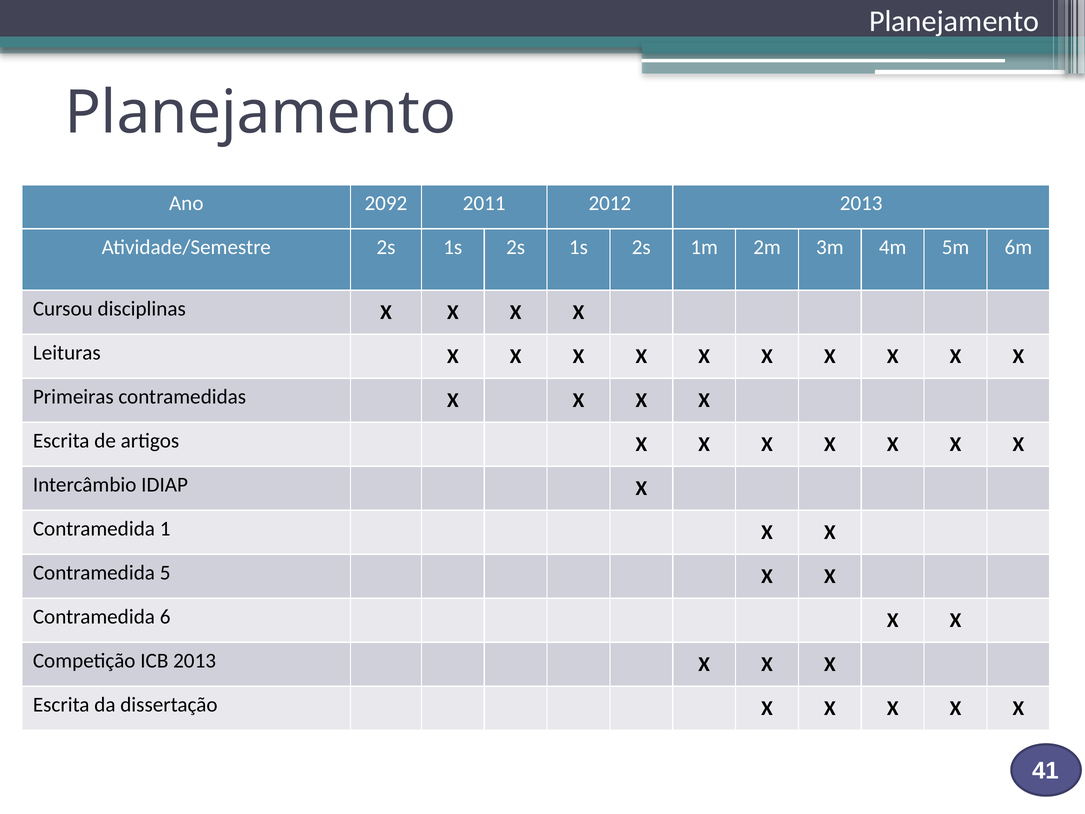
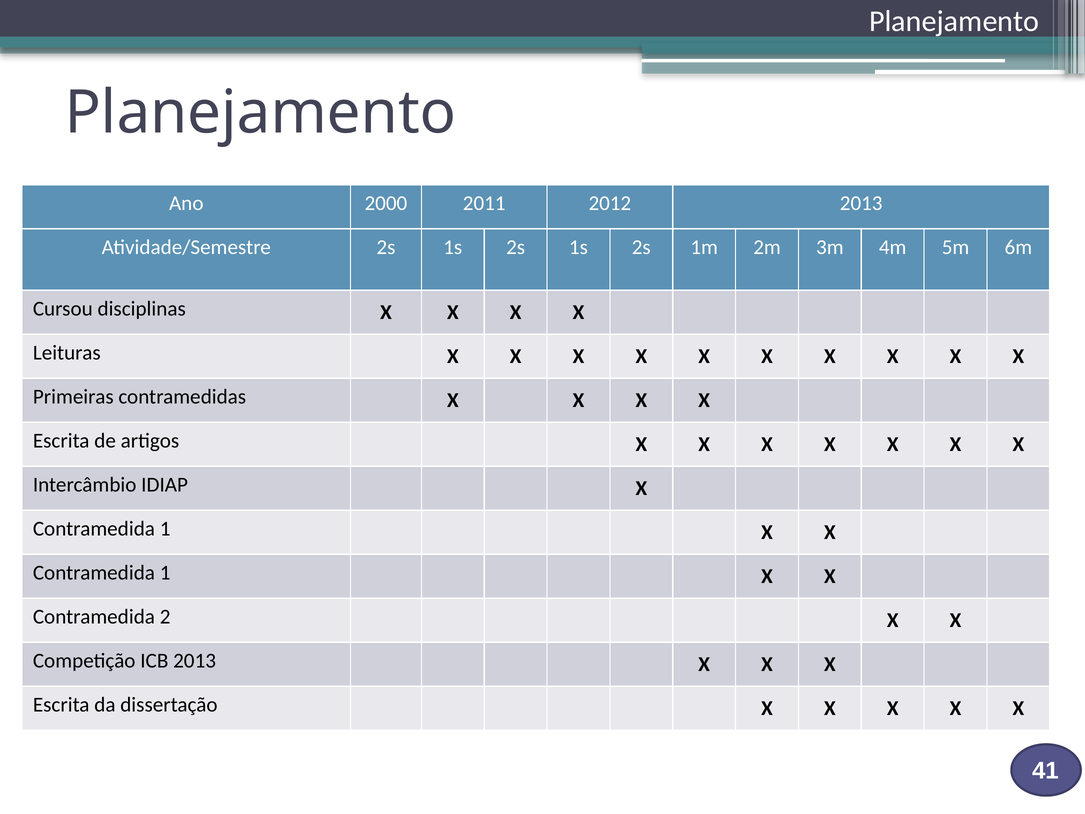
2092: 2092 -> 2000 (386, 203)
5: 5 -> 1 (165, 573)
6: 6 -> 2 (165, 617)
